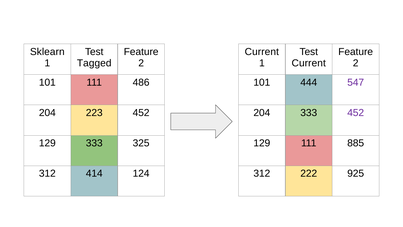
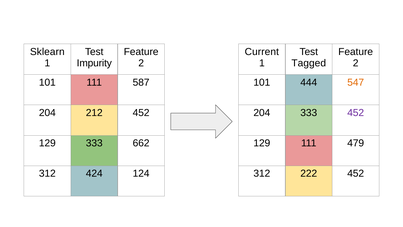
Tagged: Tagged -> Impurity (94, 63)
Current: Current -> Tagged (309, 63)
486: 486 -> 587 (141, 82)
547 colour: purple -> orange (356, 82)
223: 223 -> 212 (94, 113)
325: 325 -> 662 (141, 143)
885: 885 -> 479 (356, 143)
414: 414 -> 424 (94, 173)
222 925: 925 -> 452 (356, 173)
